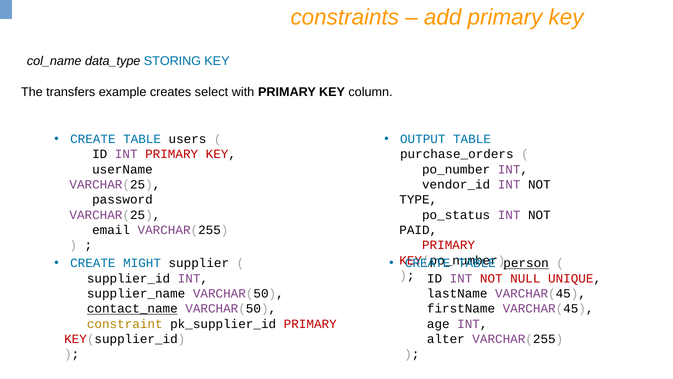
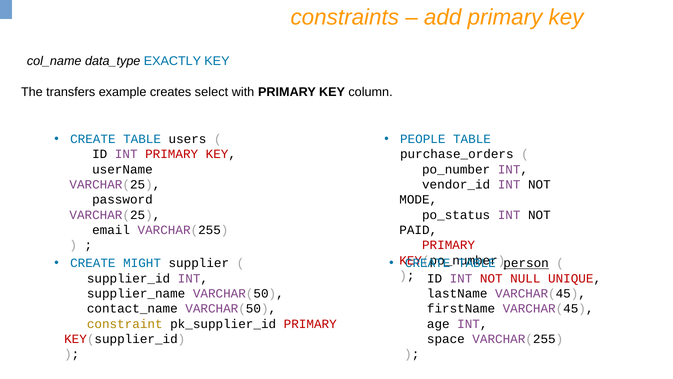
STORING: STORING -> EXACTLY (172, 61)
OUTPUT: OUTPUT -> PEOPLE (423, 139)
TYPE: TYPE -> MODE (418, 200)
contact_name underline: present -> none (132, 308)
alter: alter -> space (446, 339)
